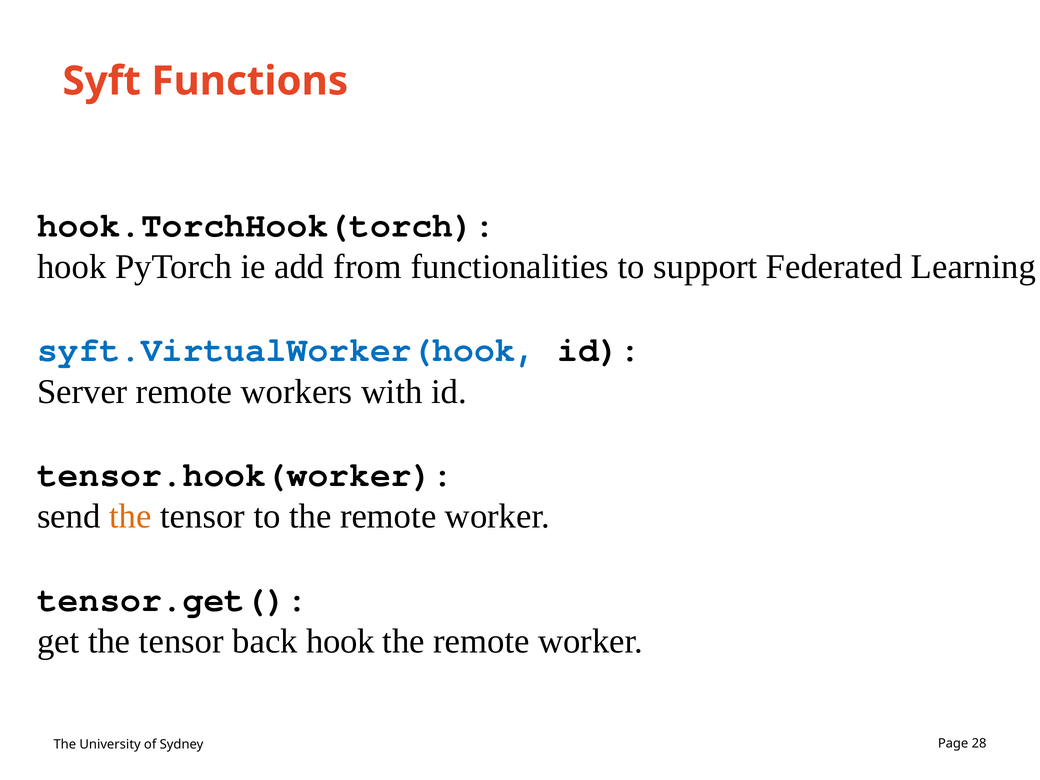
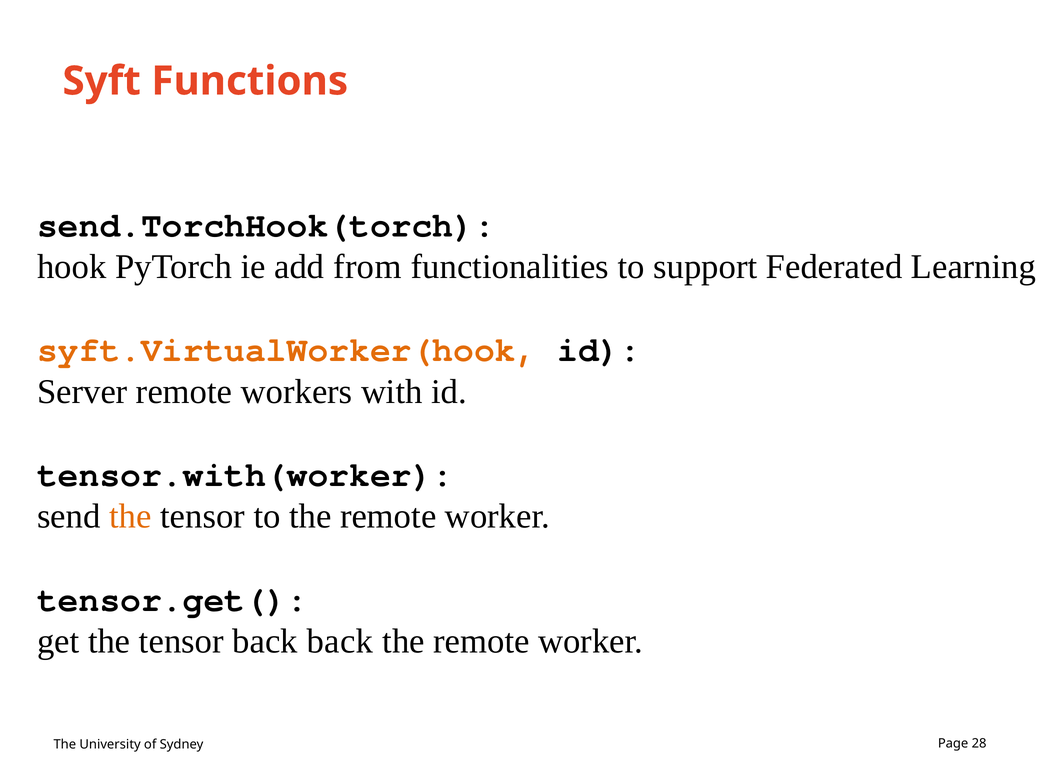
hook.TorchHook(torch: hook.TorchHook(torch -> send.TorchHook(torch (266, 225)
syft.VirtualWorker(hook colour: blue -> orange (287, 350)
tensor.hook(worker: tensor.hook(worker -> tensor.with(worker (245, 475)
back hook: hook -> back (340, 641)
